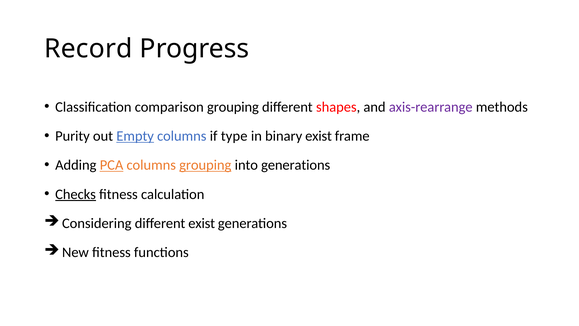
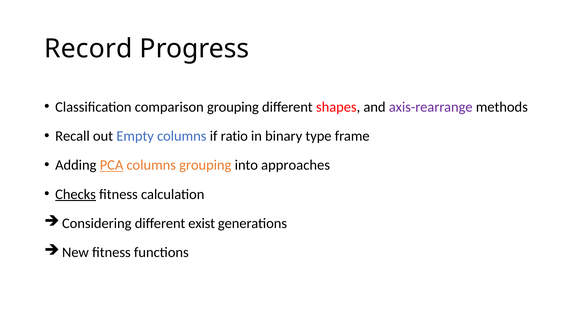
Purity: Purity -> Recall (72, 136)
Empty underline: present -> none (135, 136)
type: type -> ratio (234, 136)
binary exist: exist -> type (318, 136)
grouping underline: present -> none (205, 165)
into generations: generations -> approaches (296, 165)
